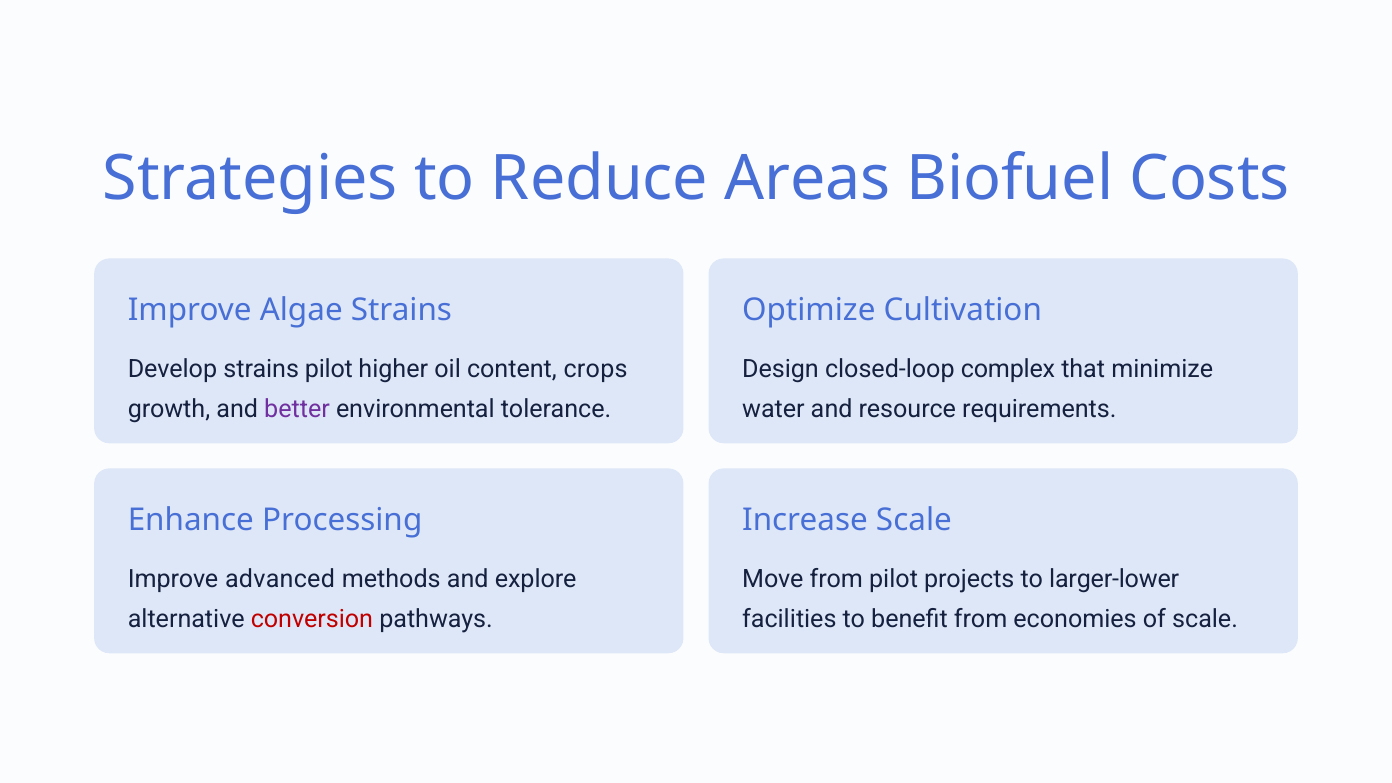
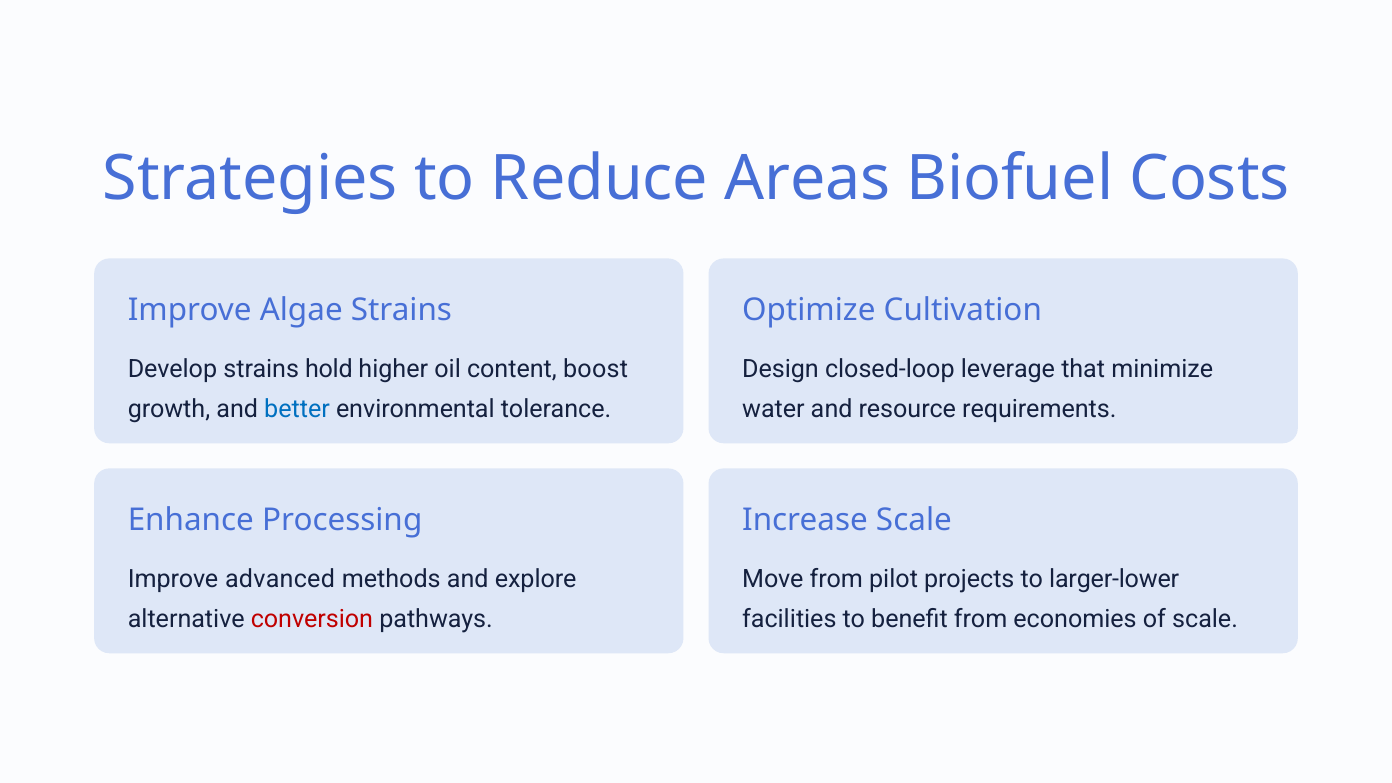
strains pilot: pilot -> hold (329, 369)
crops: crops -> boost (596, 369)
complex: complex -> leverage (1008, 369)
better colour: purple -> blue (297, 409)
